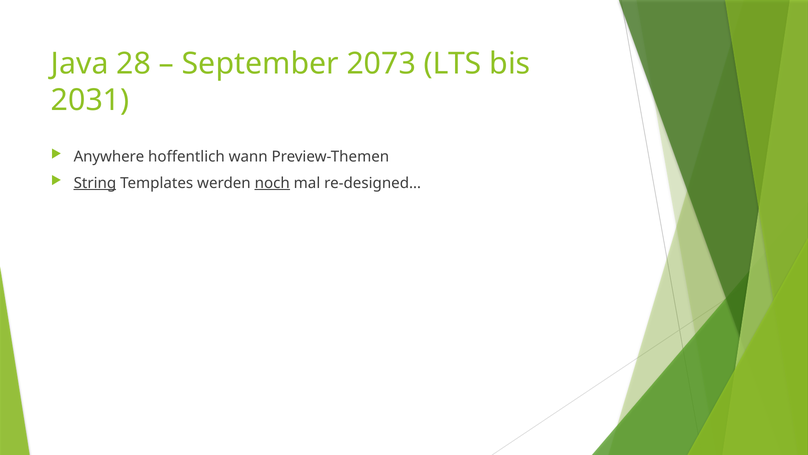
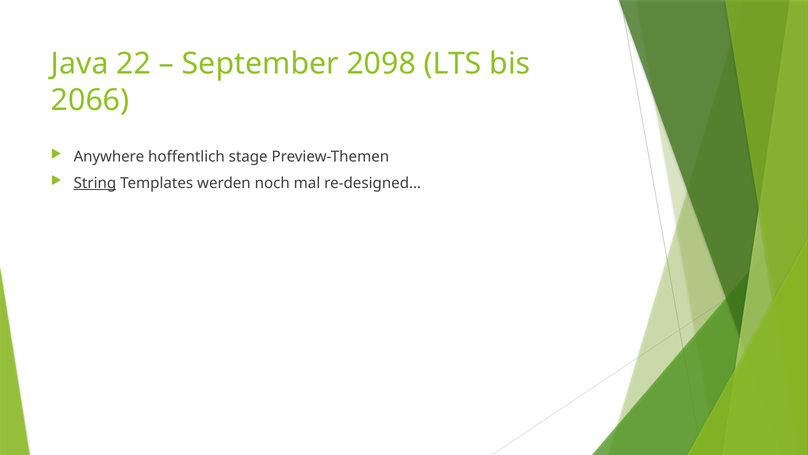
28: 28 -> 22 (134, 64)
2073: 2073 -> 2098 (381, 64)
2031: 2031 -> 2066 (90, 100)
wann: wann -> stage (248, 156)
noch underline: present -> none (272, 183)
